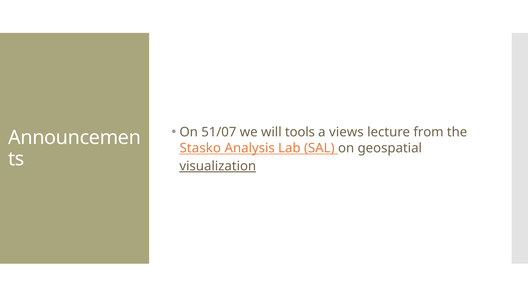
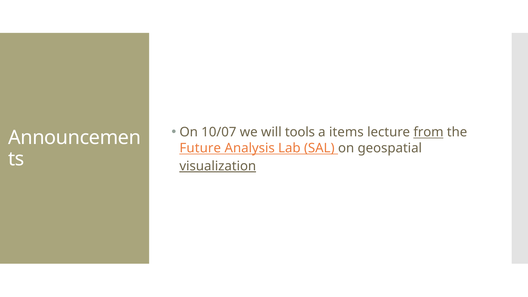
51/07: 51/07 -> 10/07 (219, 132)
views: views -> items (346, 132)
from underline: none -> present (428, 132)
Stasko: Stasko -> Future (200, 148)
